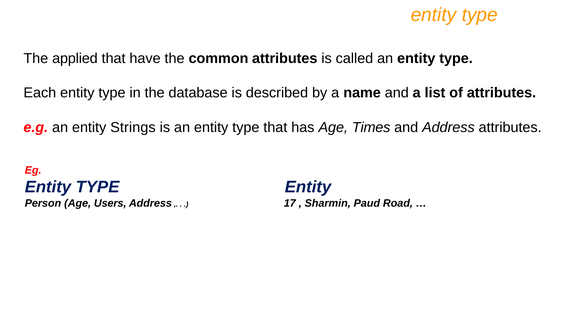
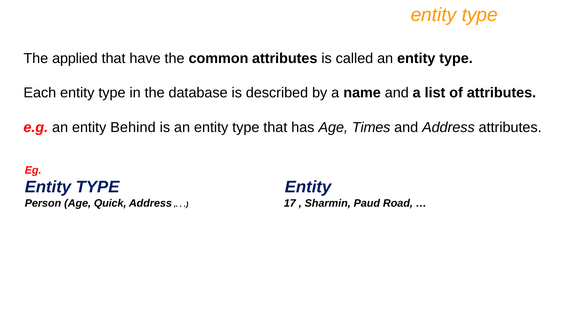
Strings: Strings -> Behind (133, 127)
Users: Users -> Quick (110, 203)
